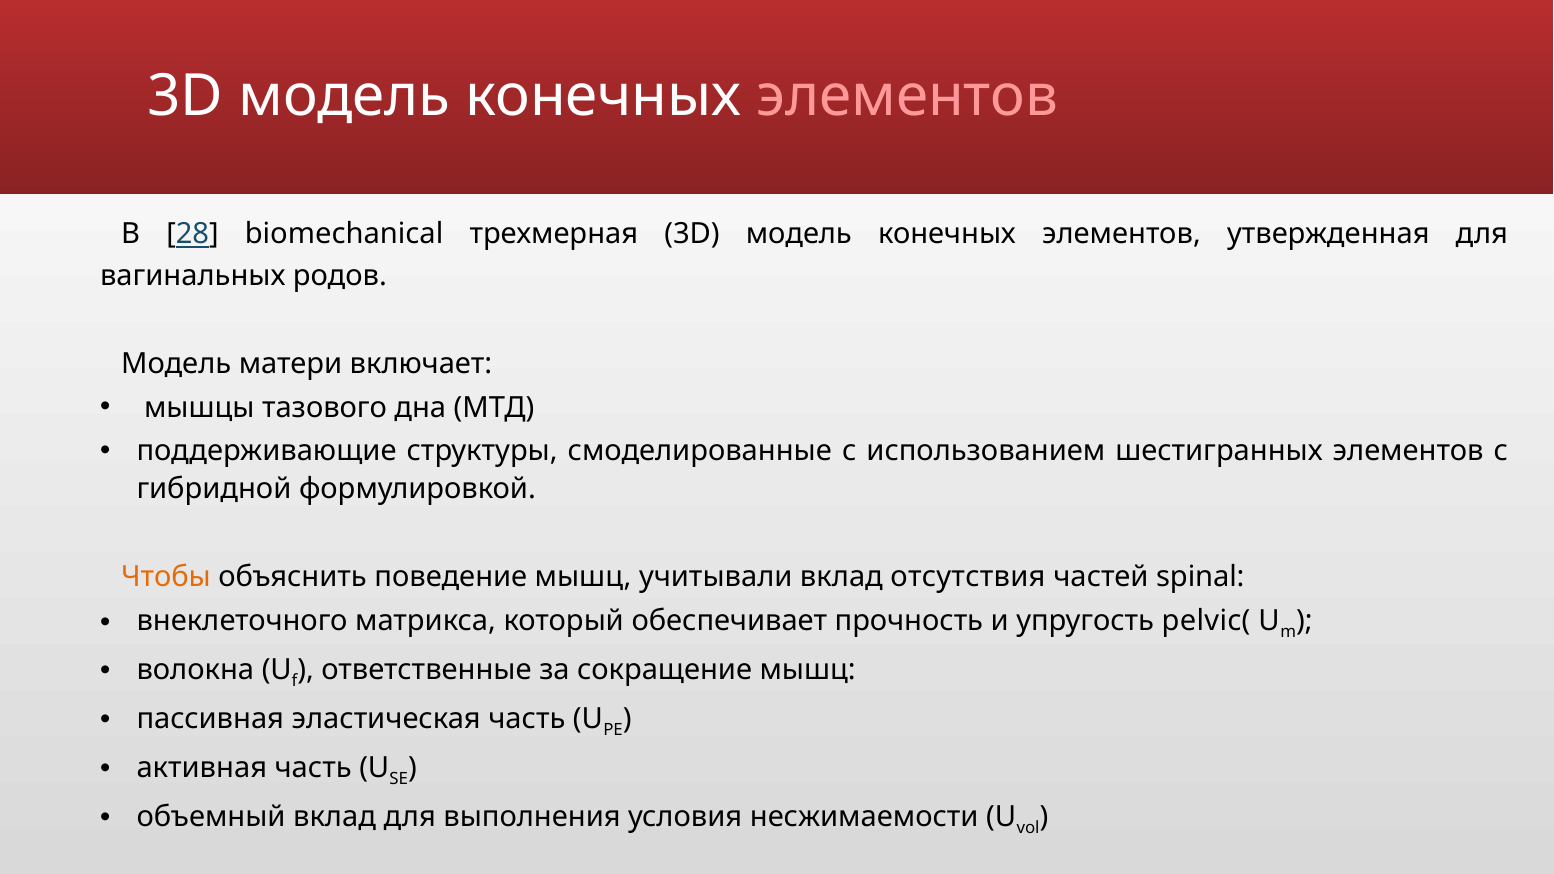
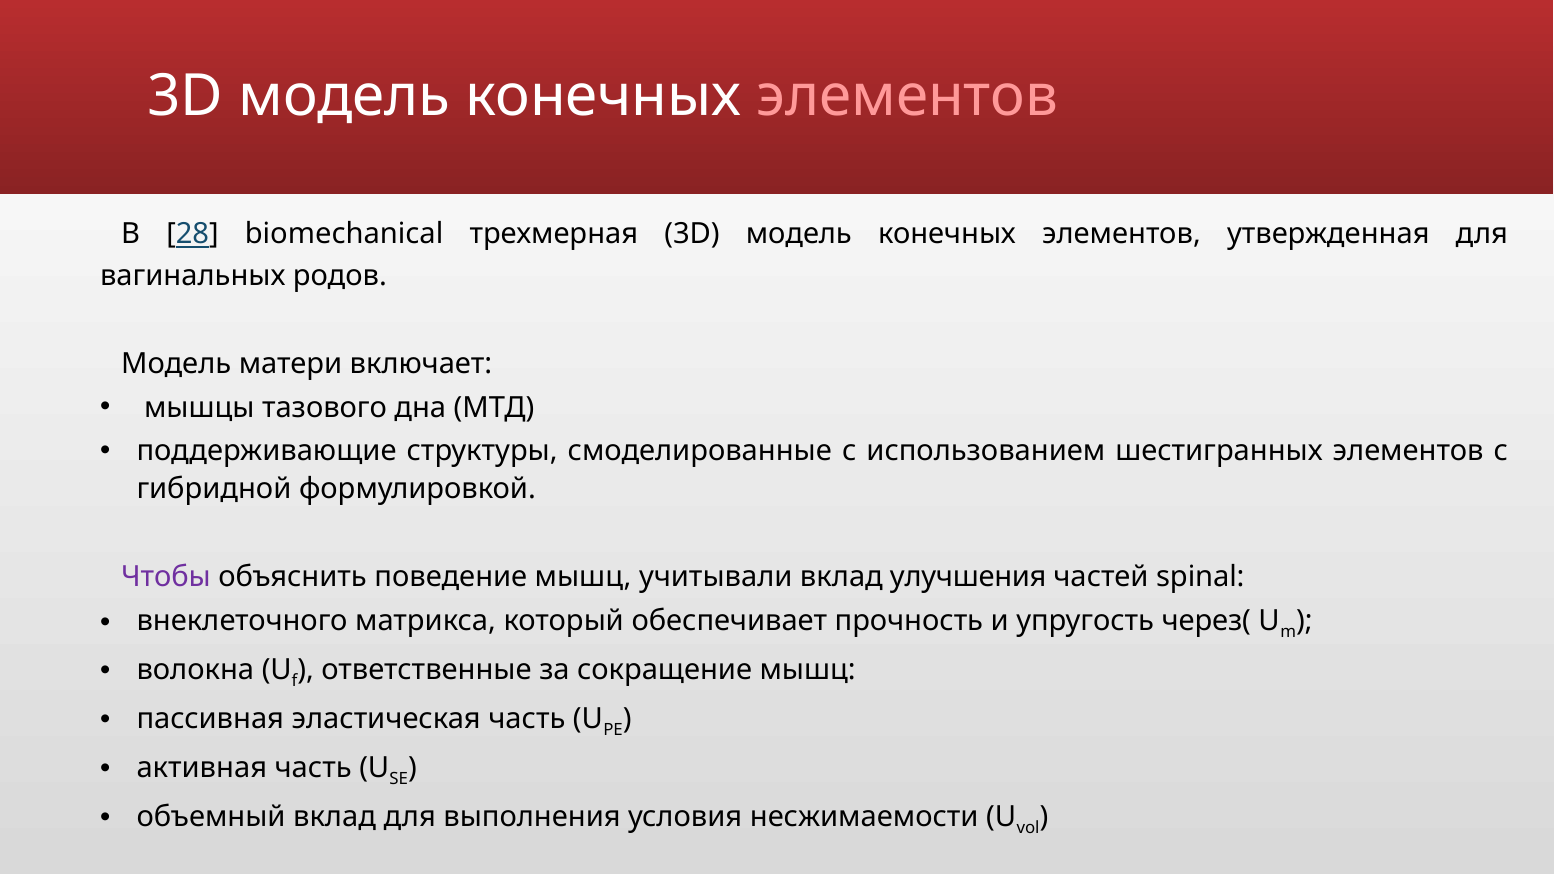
Чтобы colour: orange -> purple (166, 576)
отсутствия: отсутствия -> улучшения (968, 576)
pelvic(: pelvic( -> через( (1206, 621)
